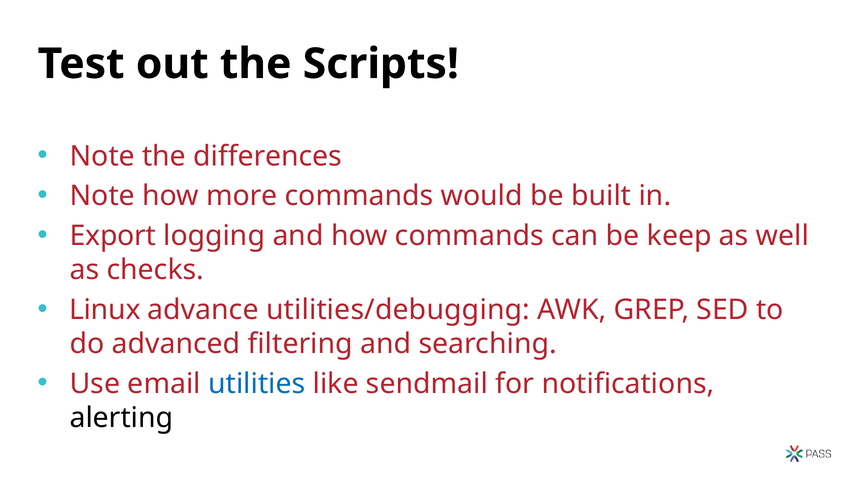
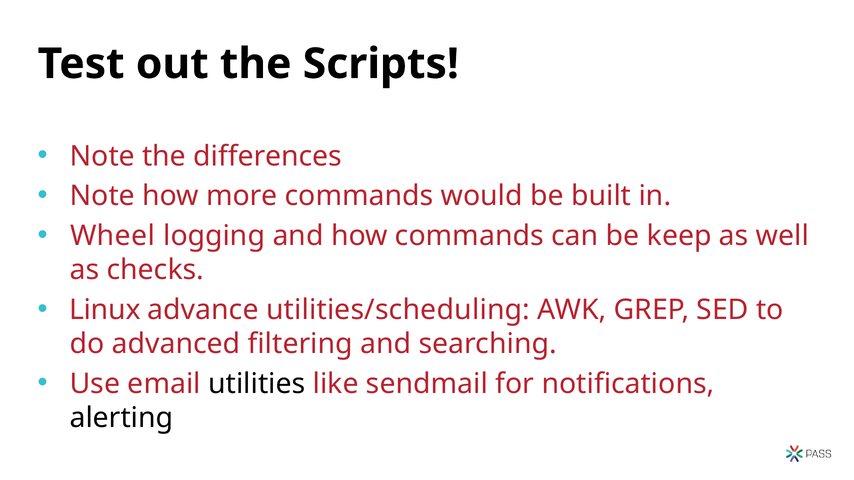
Export: Export -> Wheel (113, 236)
utilities/debugging: utilities/debugging -> utilities/scheduling (398, 310)
utilities colour: blue -> black (257, 384)
